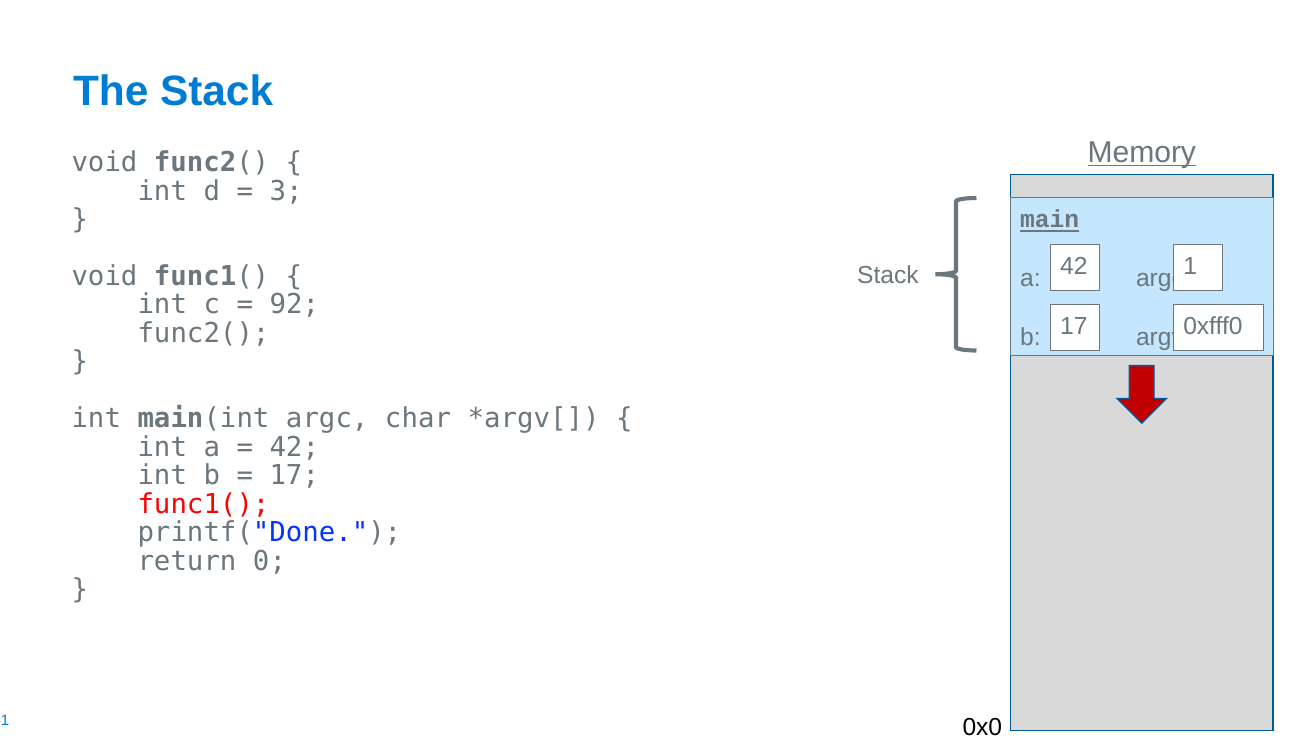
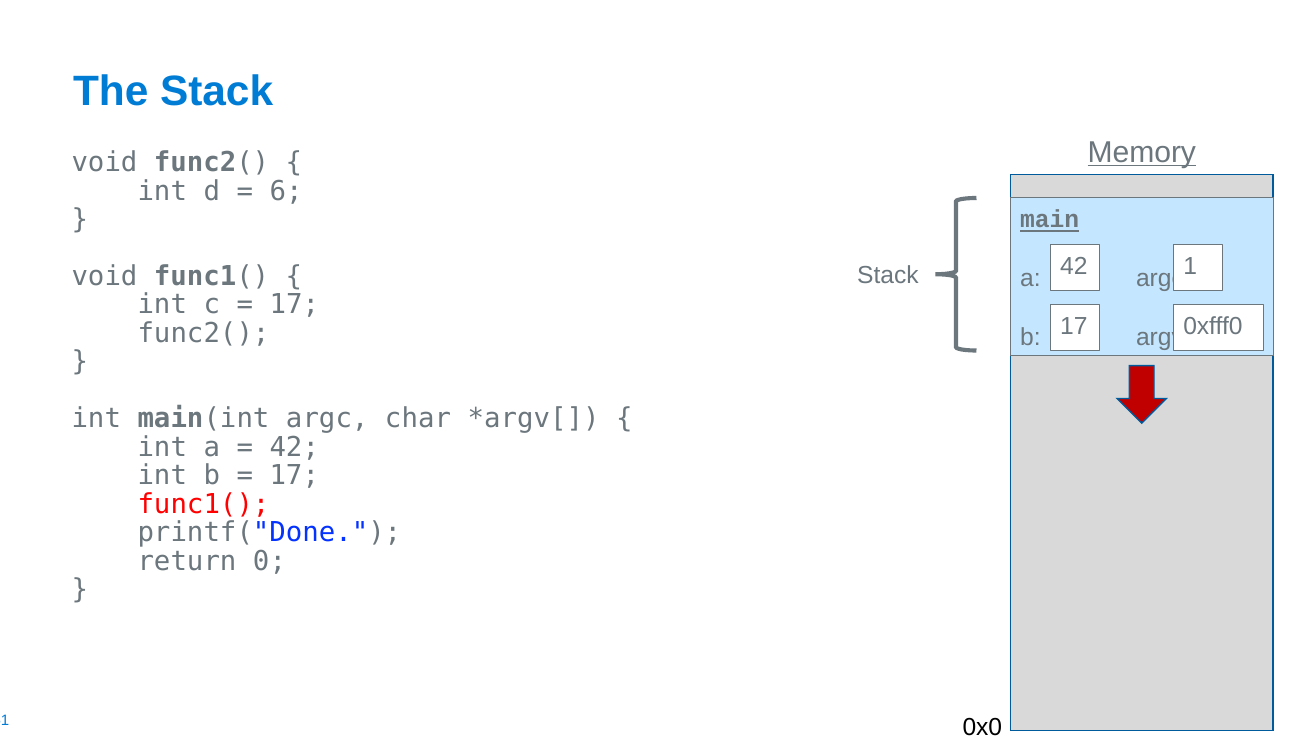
3: 3 -> 6 (286, 191)
92: 92 -> 17 (294, 305)
